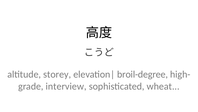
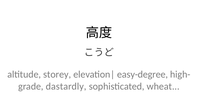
broil-degree: broil-degree -> easy-degree (143, 74)
interview: interview -> dastardly (66, 86)
